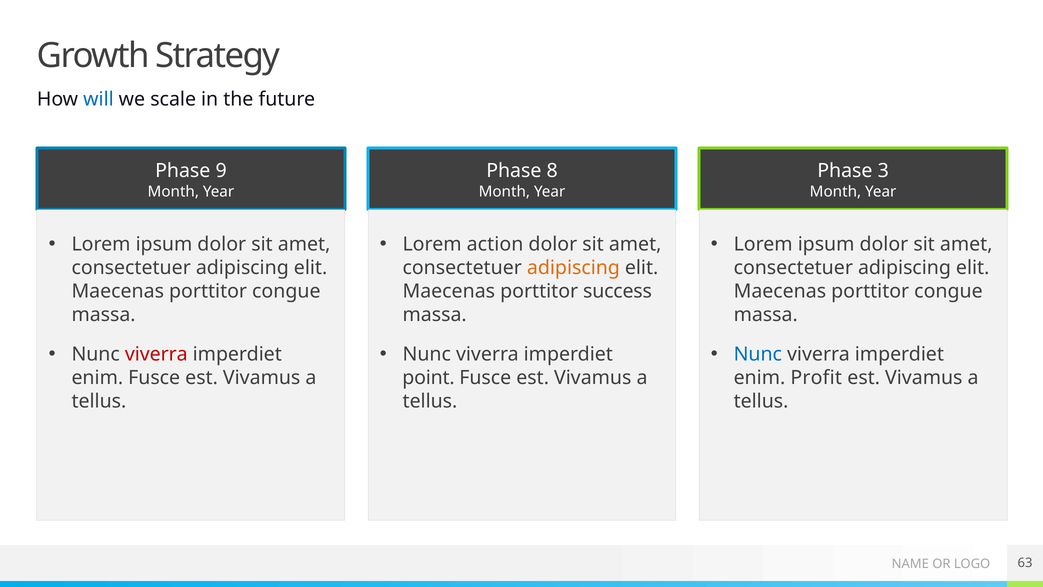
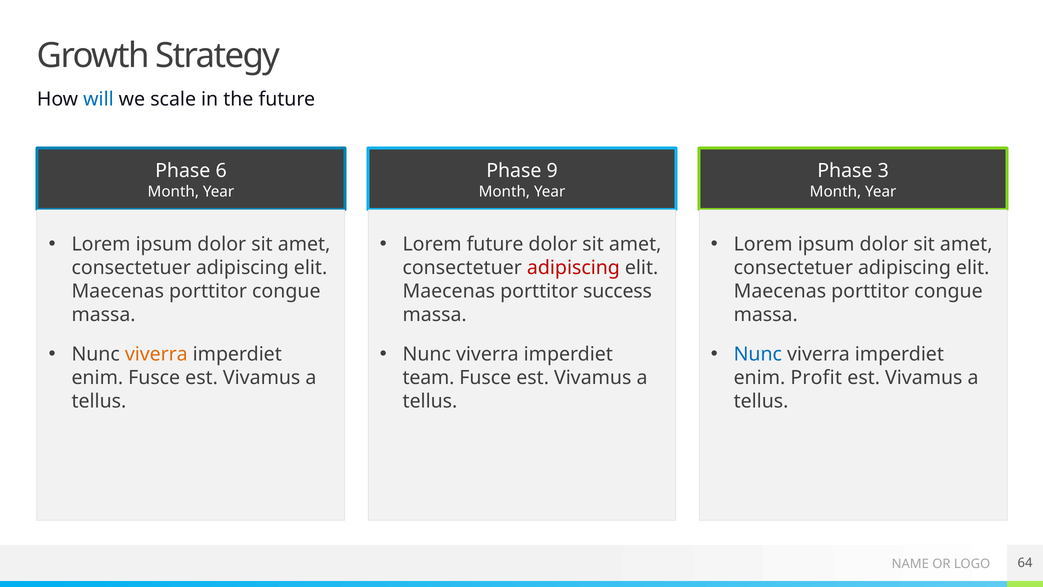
9: 9 -> 6 (221, 171)
8: 8 -> 9 (552, 171)
Lorem action: action -> future (495, 244)
adipiscing colour: orange -> red (573, 268)
viverra colour: red -> orange (156, 354)
point: point -> team (428, 378)
63: 63 -> 64 (1025, 562)
